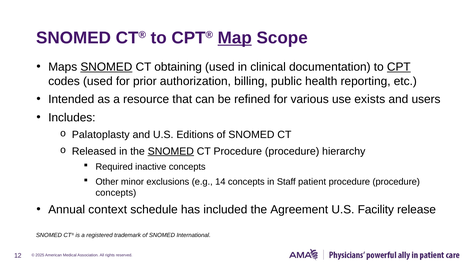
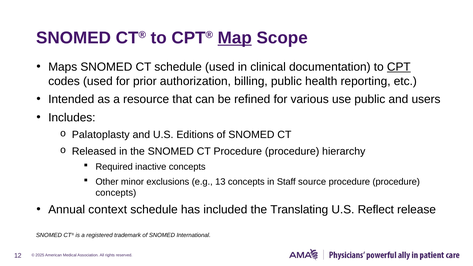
SNOMED underline: present -> none (106, 67)
CT obtaining: obtaining -> schedule (178, 67)
use exists: exists -> public (370, 99)
SNOMED underline: present -> none (171, 151)
14: 14 -> 13 (220, 182)
patient: patient -> source (312, 182)
Agreement: Agreement -> Translating (299, 210)
Facility: Facility -> Reflect (376, 210)
